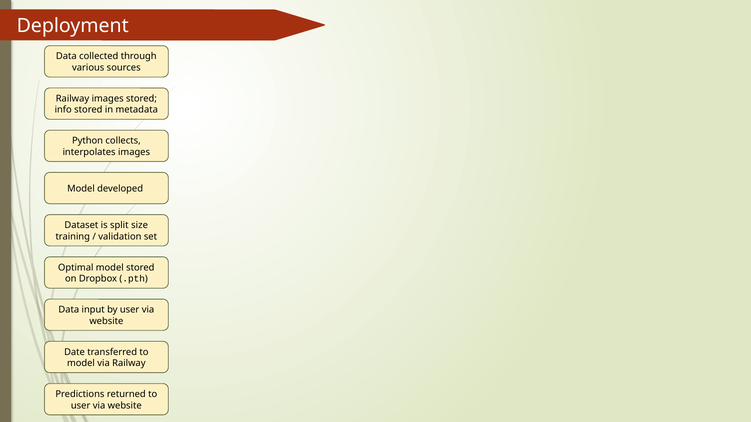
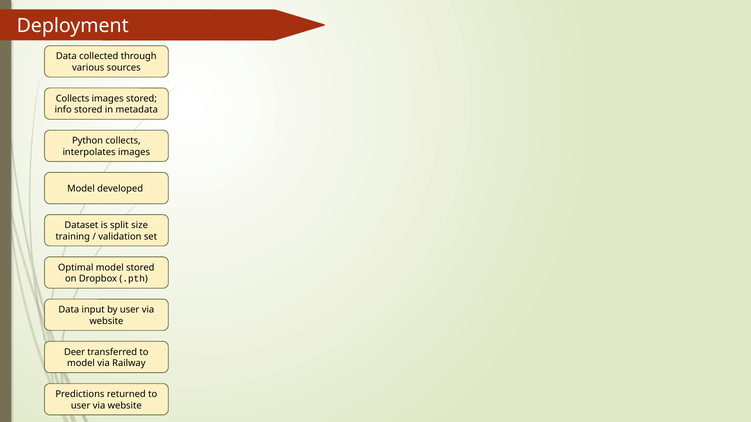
Railway: Railway -> Collects (73, 99)
Date: Date -> Deer (75, 352)
